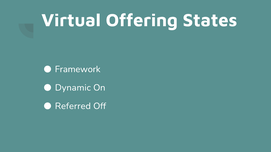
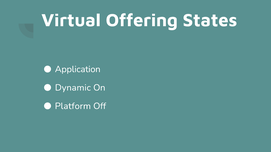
Framework: Framework -> Application (78, 69)
Referred: Referred -> Platform (73, 106)
